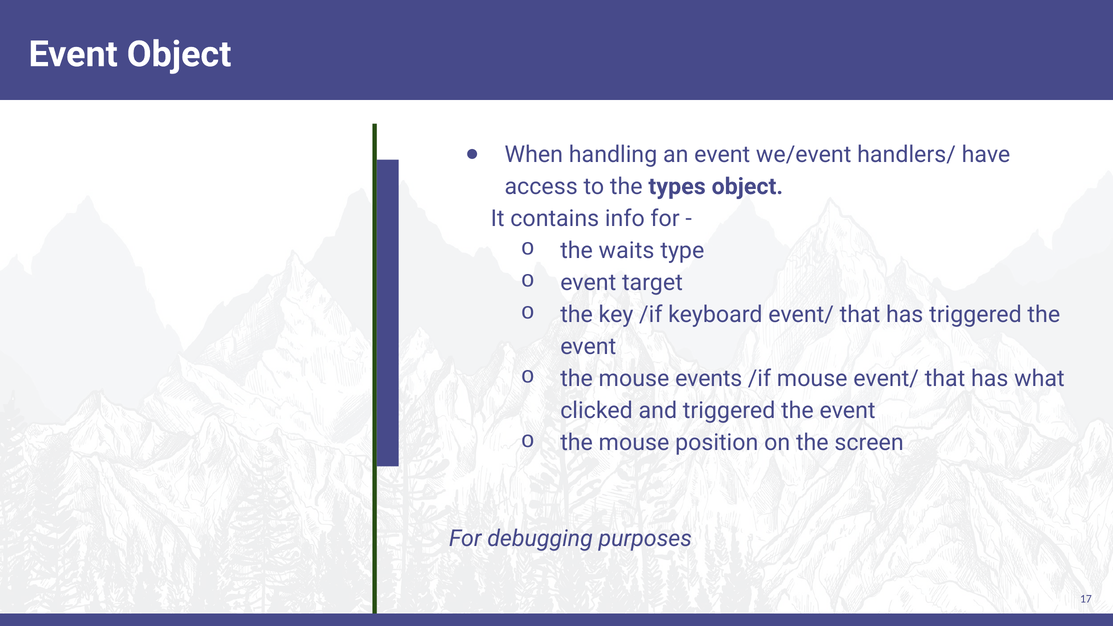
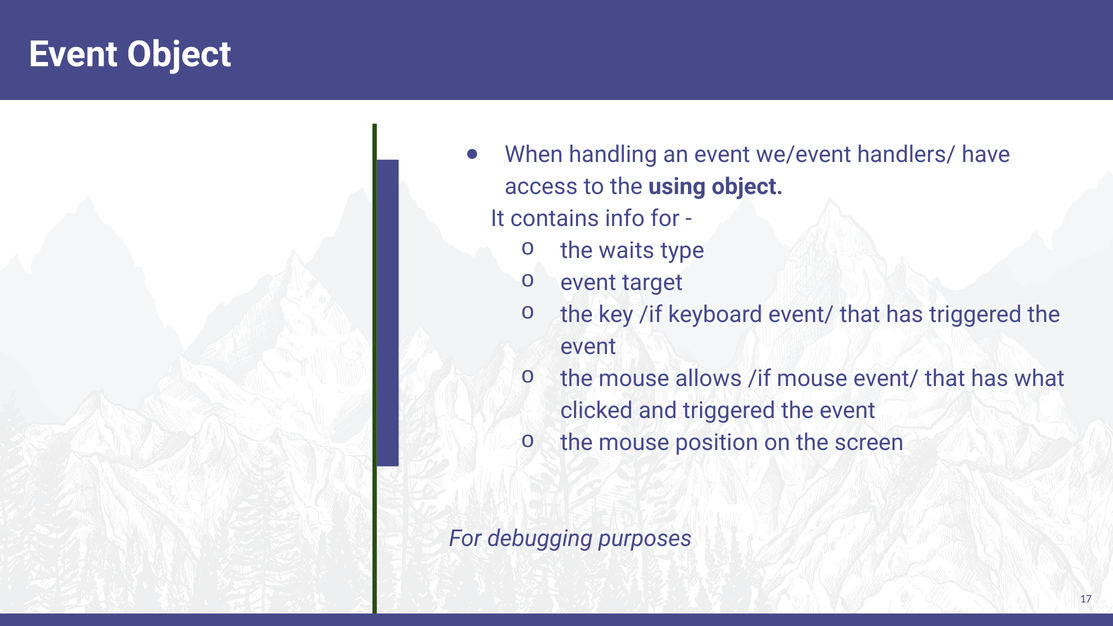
types: types -> using (677, 186)
events: events -> allows (709, 379)
